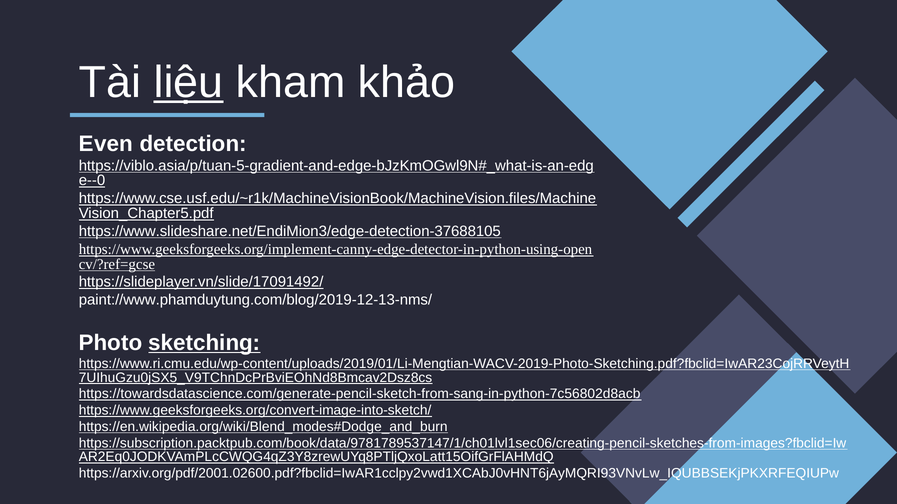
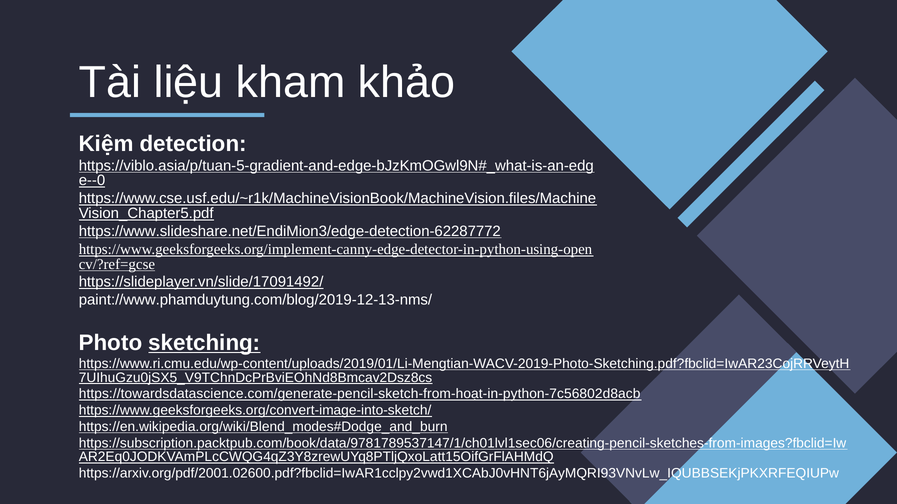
liệu underline: present -> none (188, 82)
Even: Even -> Kiệm (106, 144)
https://www.slideshare.net/EndiMion3/edge-detection-37688105: https://www.slideshare.net/EndiMion3/edge-detection-37688105 -> https://www.slideshare.net/EndiMion3/edge-detection-62287772 (290, 232)
https://towardsdatascience.com/generate-pencil-sketch-from-sang-in-python-7c56802d8acb: https://towardsdatascience.com/generate-pencil-sketch-from-sang-in-python-7c56802d8acb -> https://towardsdatascience.com/generate-pencil-sketch-from-hoạt-in-python-7c56802d8acb (360, 394)
